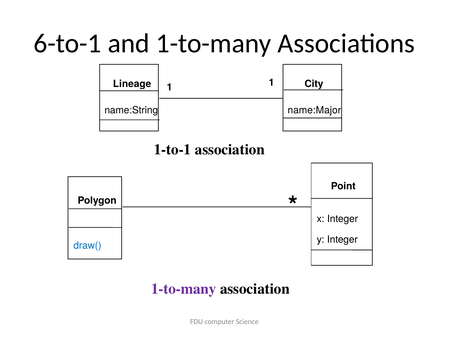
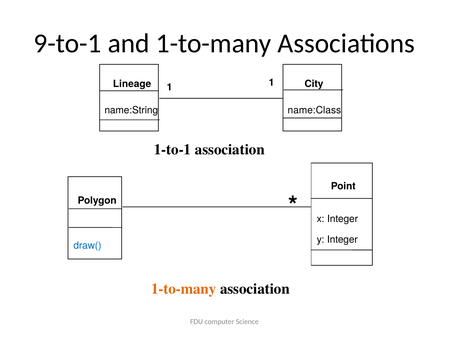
6-to-1: 6-to-1 -> 9-to-1 (68, 43)
name:Major: name:Major -> name:Class (314, 110)
1-to-many colour: purple -> orange (184, 289)
